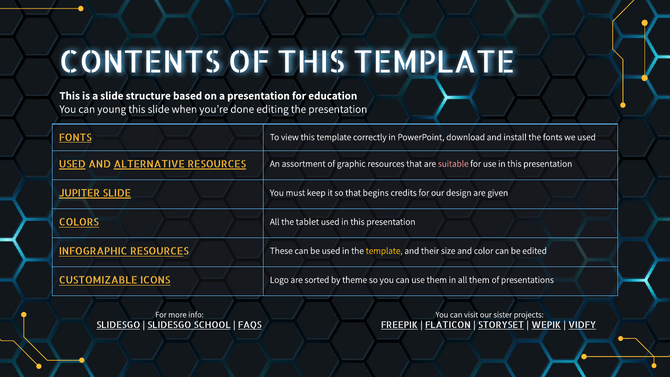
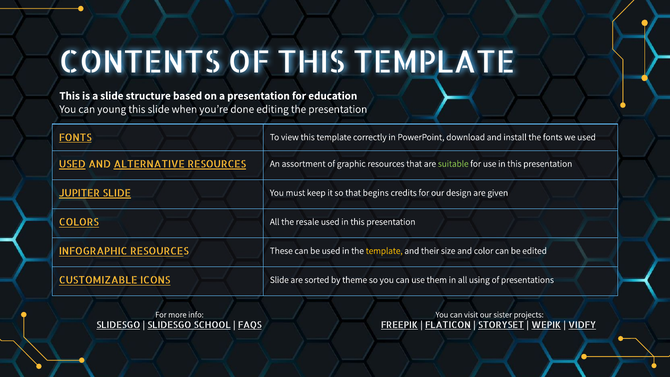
suitable colour: pink -> light green (453, 164)
tablet: tablet -> resale (307, 222)
ICONS Logo: Logo -> Slide (279, 280)
all them: them -> using (479, 280)
